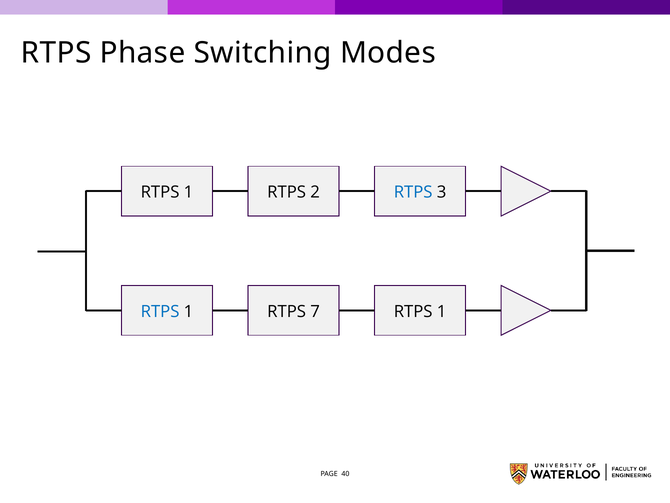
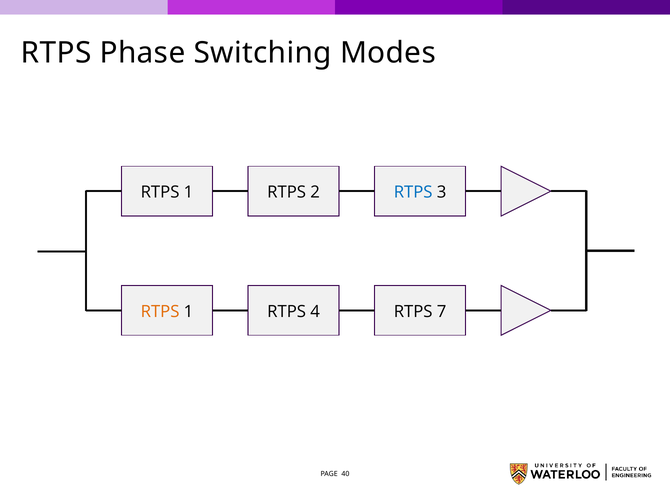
RTPS colour: blue -> orange (160, 311)
7: 7 -> 4 (315, 311)
1: 1 -> 7 (442, 311)
